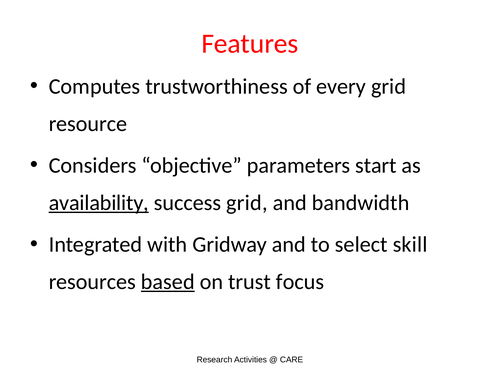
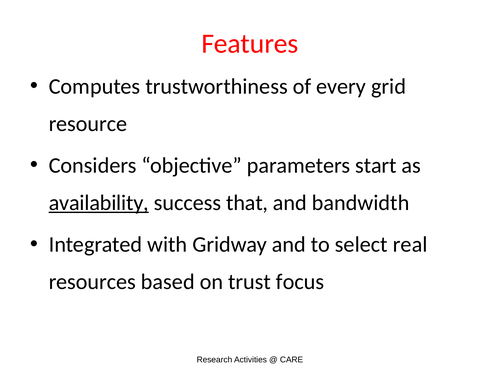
success grid: grid -> that (247, 203)
skill: skill -> real (410, 245)
based underline: present -> none (168, 282)
